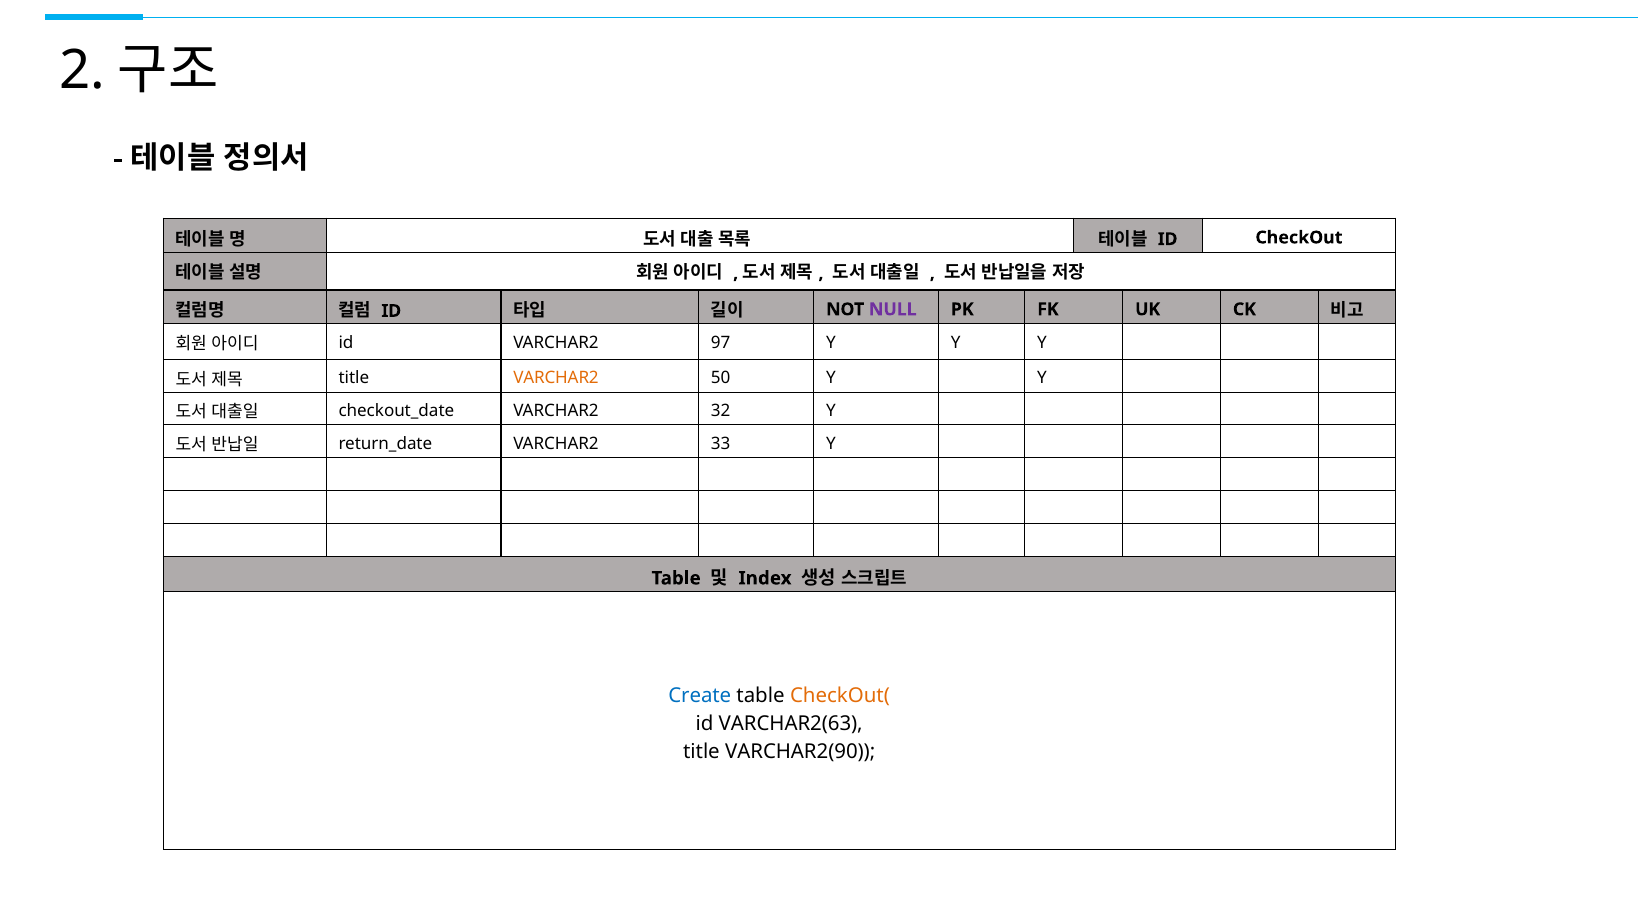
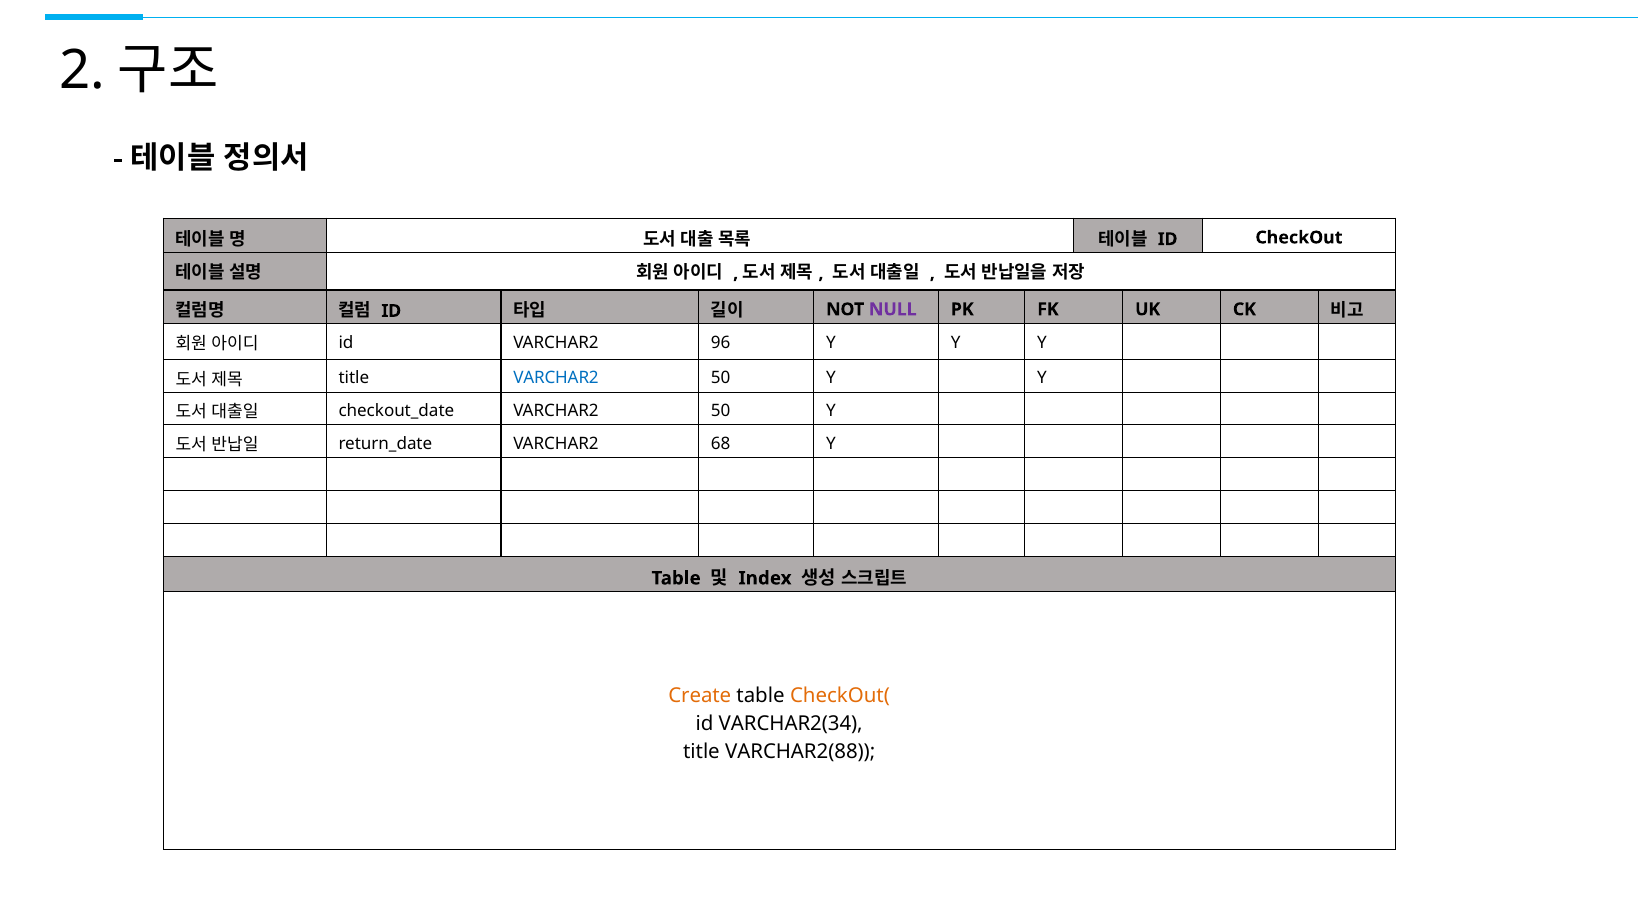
97: 97 -> 96 (721, 342)
VARCHAR2 colour: orange -> blue (556, 378)
32: 32 -> 50 (721, 411)
33: 33 -> 68 (721, 443)
Create colour: blue -> orange (700, 696)
VARCHAR2(63: VARCHAR2(63 -> VARCHAR2(34 (791, 724)
VARCHAR2(90: VARCHAR2(90 -> VARCHAR2(88 (800, 751)
